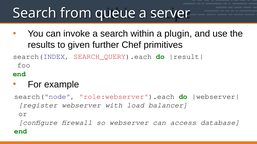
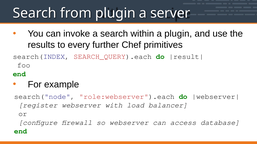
from queue: queue -> plugin (115, 13)
given: given -> every (79, 45)
